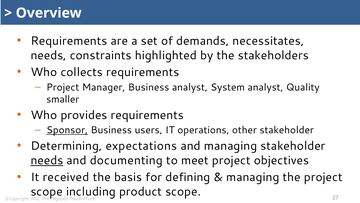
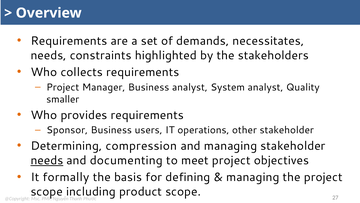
Sponsor underline: present -> none (67, 130)
expectations: expectations -> compression (141, 146)
received: received -> formally (66, 177)
